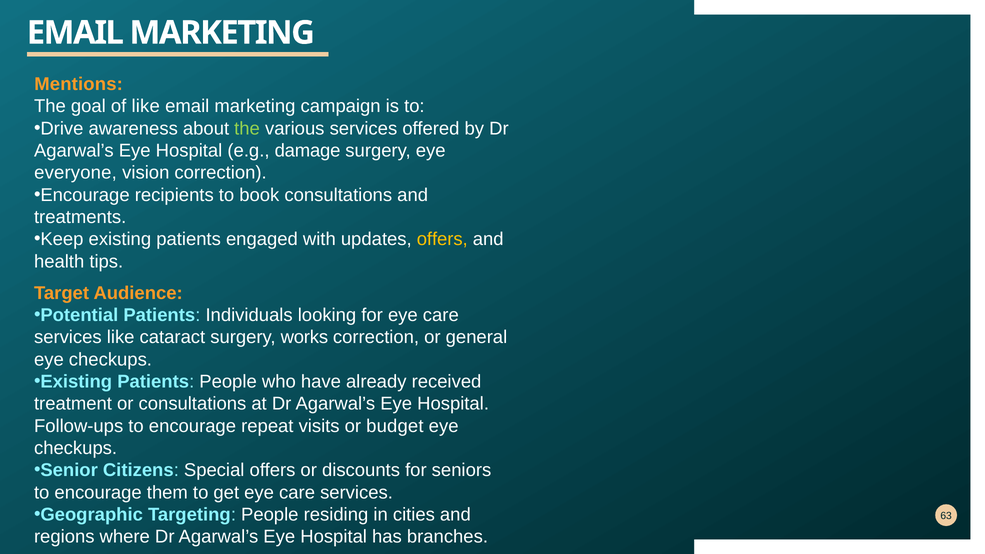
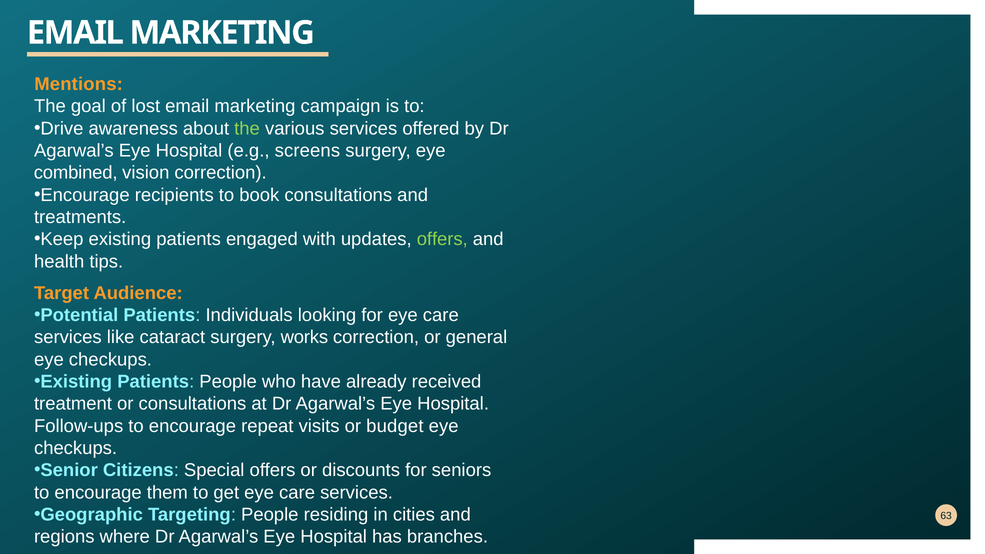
of like: like -> lost (146, 106)
damage: damage -> screens (307, 151)
everyone: everyone -> combined (76, 173)
offers colour: yellow -> light green (442, 239)
